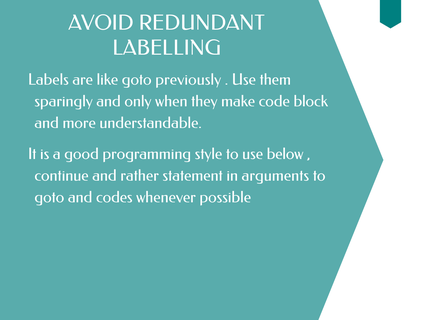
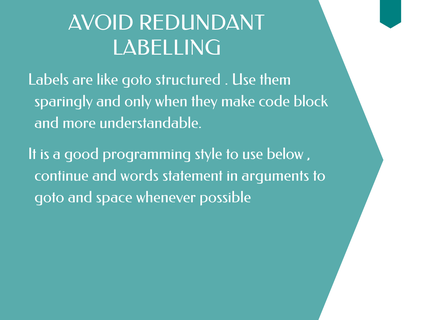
previously: previously -> structured (188, 79)
rather: rather -> words (140, 175)
codes: codes -> space (114, 197)
